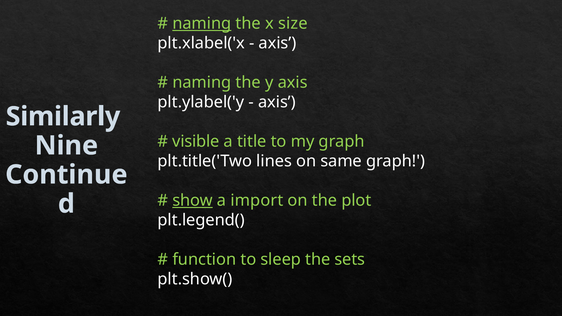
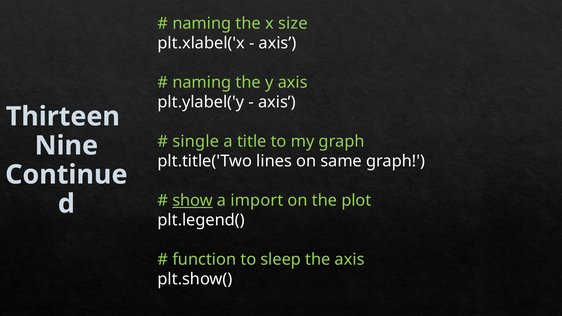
naming underline: present -> none (202, 23)
Similarly: Similarly -> Thirteen (63, 117)
visible: visible -> single (196, 142)
the sets: sets -> axis (350, 260)
